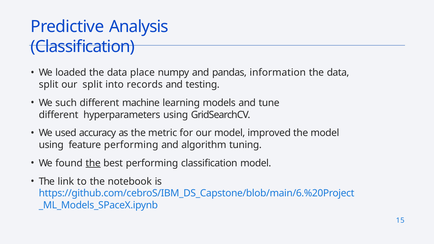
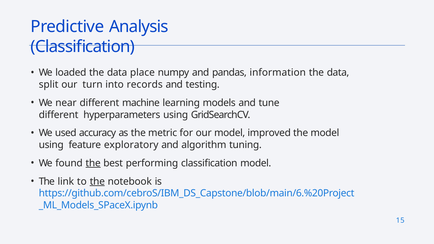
our split: split -> turn (93, 85)
such: such -> near (66, 103)
feature performing: performing -> exploratory (131, 145)
the underline: none -> present (97, 182)
